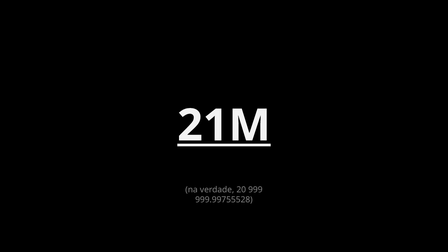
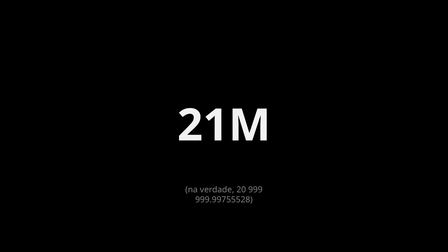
21M underline: present -> none (224, 126)
